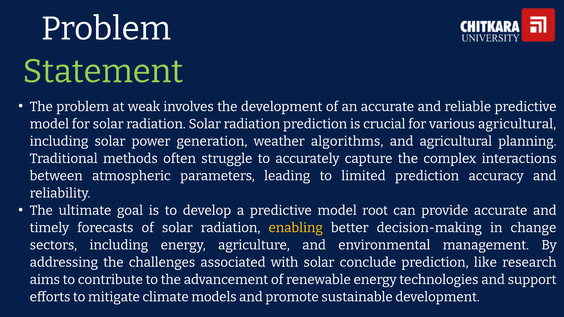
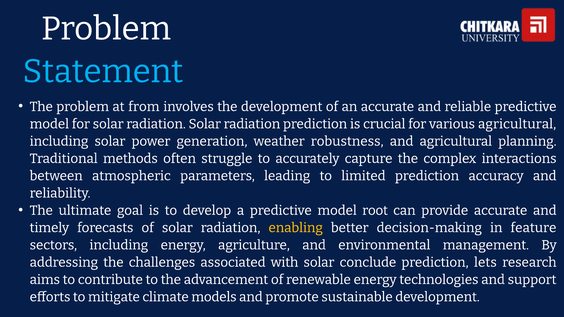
Statement colour: light green -> light blue (103, 71)
weak: weak -> from (144, 107)
algorithms: algorithms -> robustness (347, 141)
change: change -> feature (533, 228)
like: like -> lets (485, 263)
